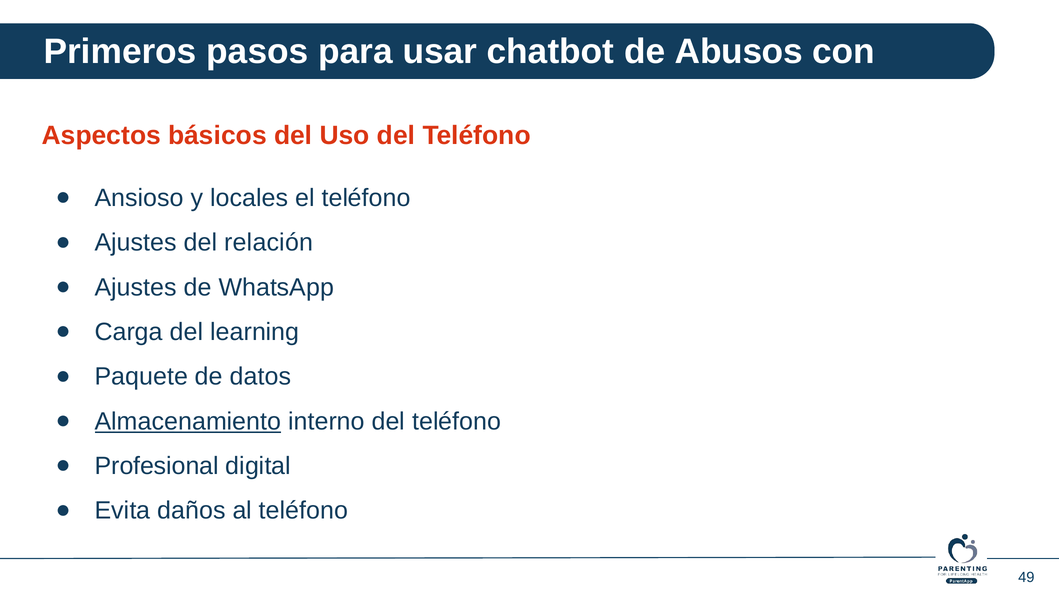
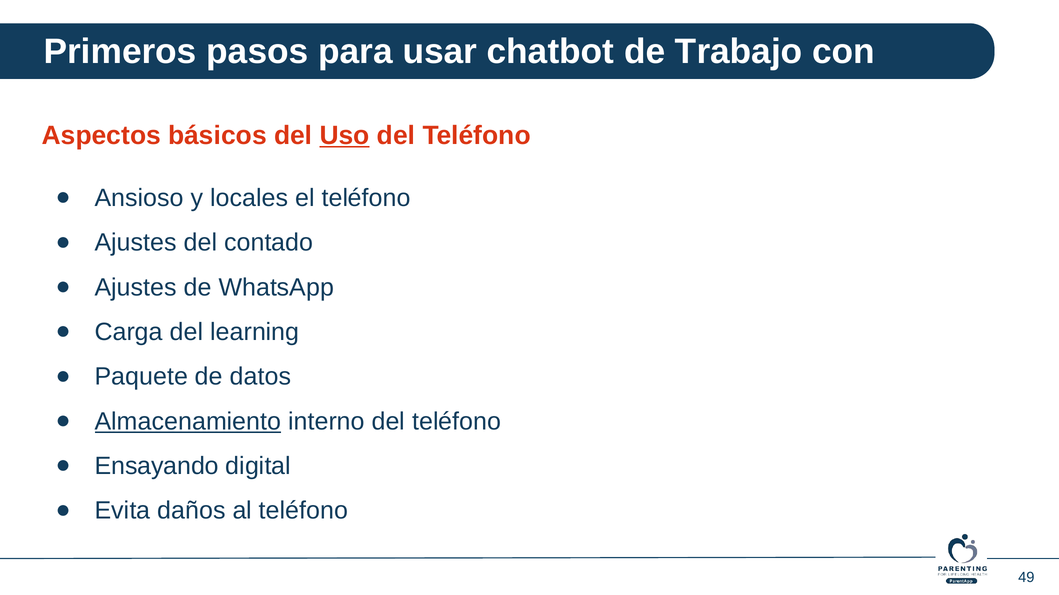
Abusos: Abusos -> Trabajo (739, 52)
Uso underline: none -> present (345, 136)
relación: relación -> contado (269, 243)
Profesional: Profesional -> Ensayando (157, 467)
